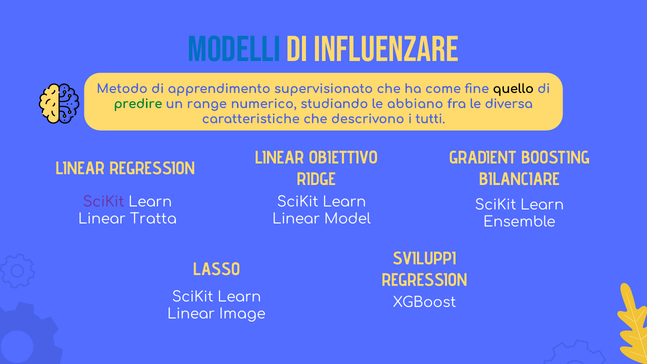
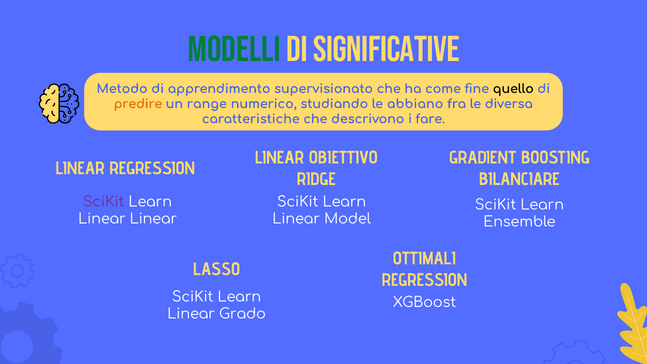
MODELLI colour: blue -> green (234, 49)
INFLUENZARE: INFLUENZARE -> SIGNIFICATIVE (386, 49)
predire colour: green -> orange (138, 104)
tutti: tutti -> fare (430, 119)
Tratta: Tratta -> Linear (153, 219)
SVILUPPI: SVILUPPI -> OTTIMALI (424, 258)
Image: Image -> Grado (243, 314)
